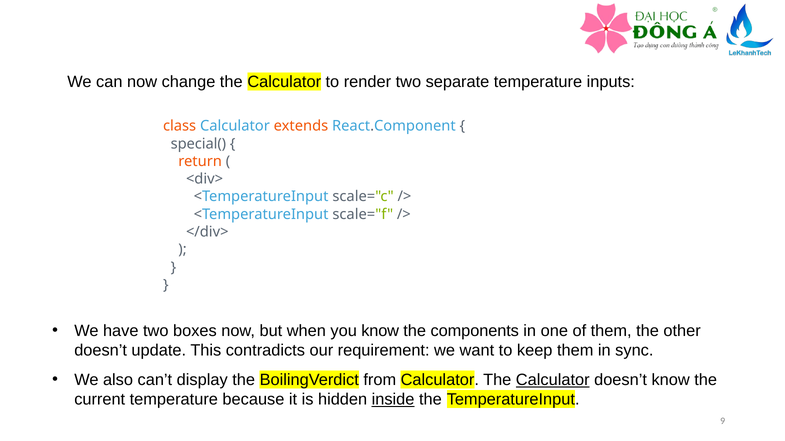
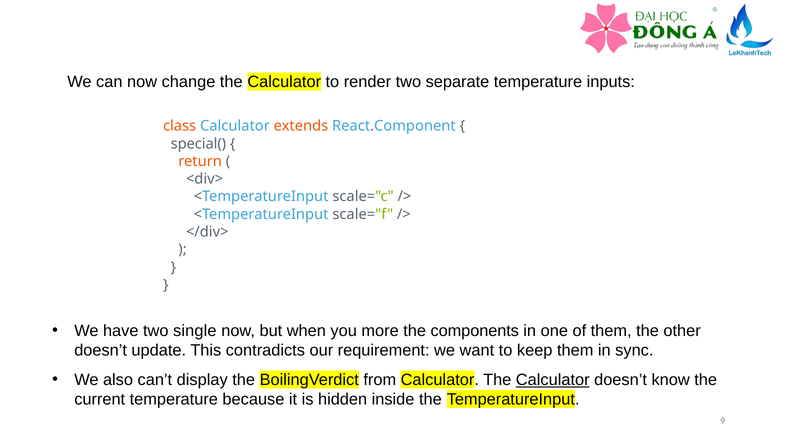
boxes: boxes -> single (195, 331)
you know: know -> more (380, 331)
inside underline: present -> none (393, 400)
